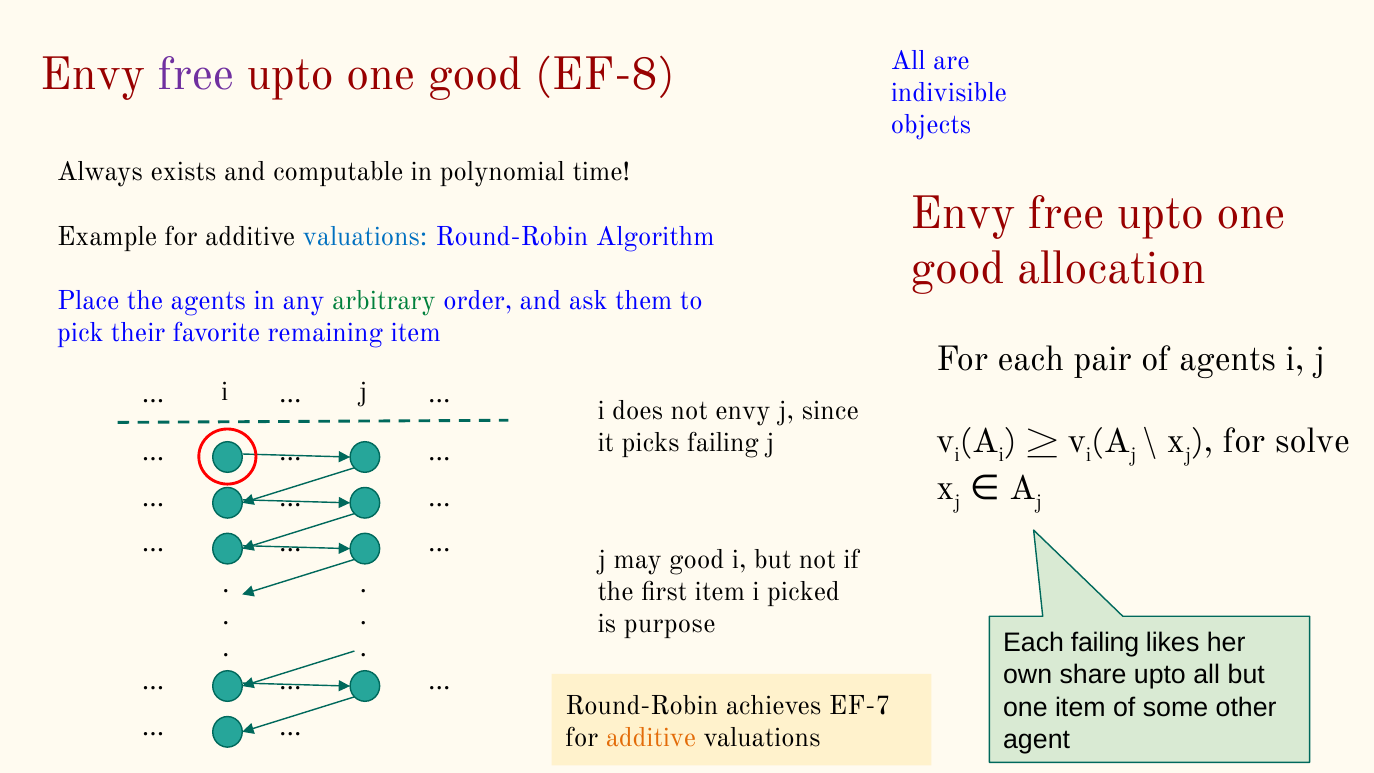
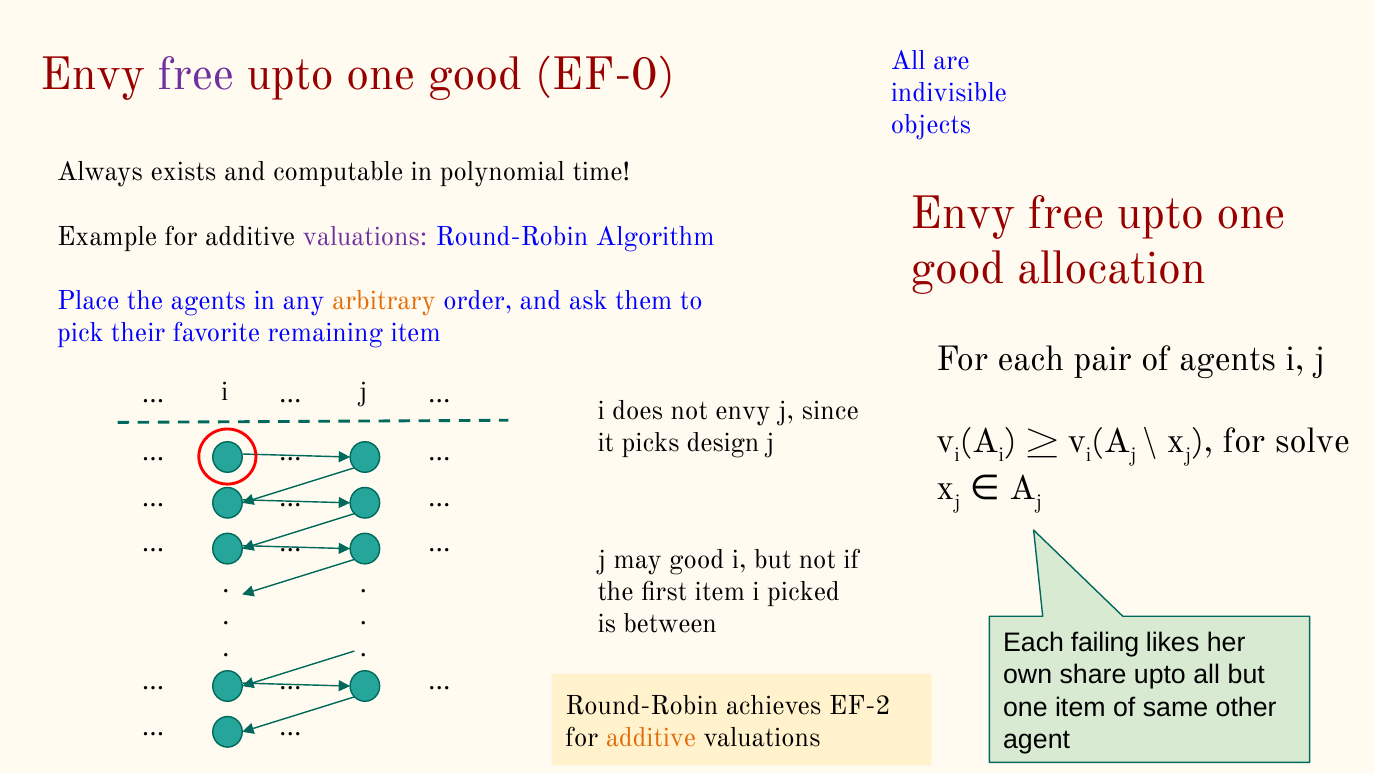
EF-8: EF-8 -> EF-0 (605, 74)
valuations colour: blue -> purple (365, 236)
arbitrary colour: green -> orange (384, 300)
picks failing: failing -> design (723, 443)
purpose: purpose -> between (670, 624)
some: some -> same (1175, 707)
EF-7: EF-7 -> EF-2 (860, 705)
